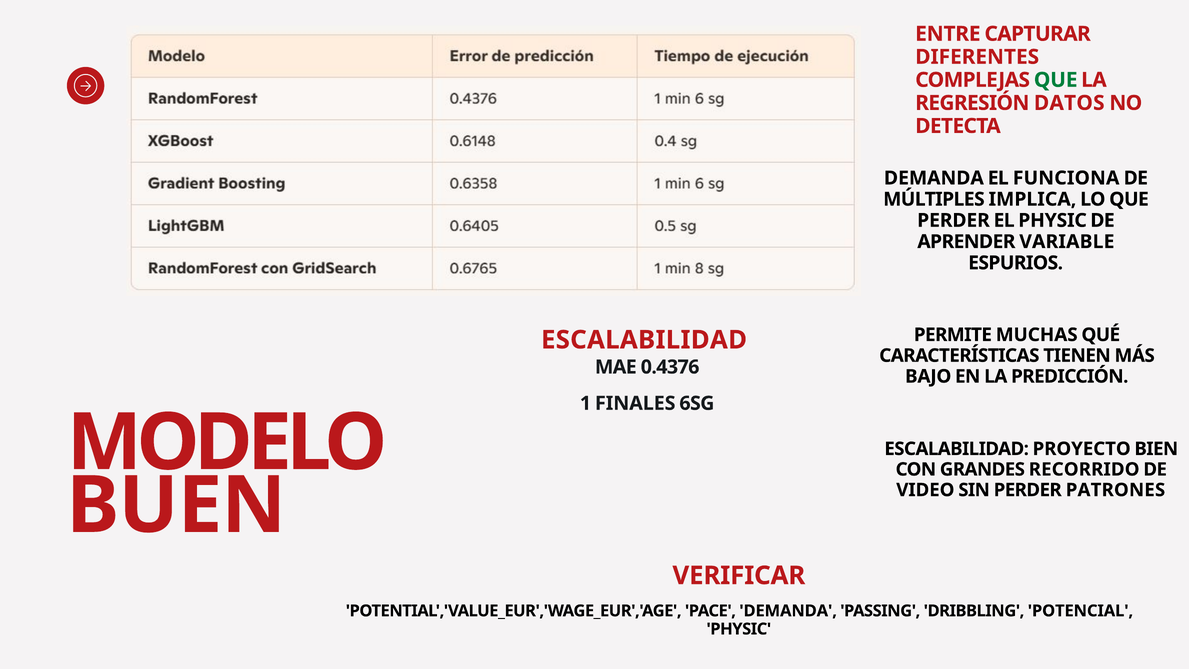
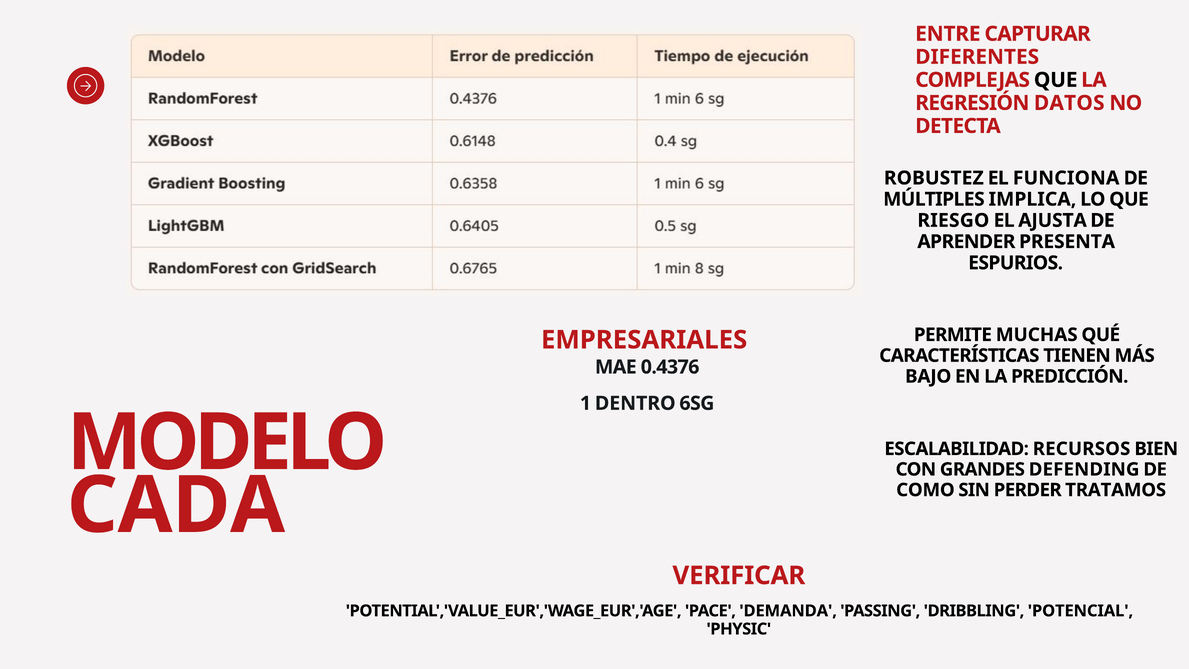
QUE colour: green -> black (1056, 80)
DEMANDA: DEMANDA -> ROBUSTEZ (934, 178)
PERDER: PERDER -> RIESGO (953, 220)
EL PHYSIC: PHYSIC -> AJUSTA (1053, 220)
VARIABLE: VARIABLE -> PRESENTA (1067, 242)
ESCALABILIDAD: ESCALABILIDAD -> EMPRESARIALES (644, 340)
FINALES: FINALES -> DENTRO (635, 403)
PROYECTO: PROYECTO -> RECURSOS (1082, 449)
RECORRIDO: RECORRIDO -> DEFENDING (1084, 469)
VIDEO: VIDEO -> COMO (925, 490)
PATRONES: PATRONES -> TRATAMOS (1116, 490)
BUEN: BUEN -> CADA (176, 506)
